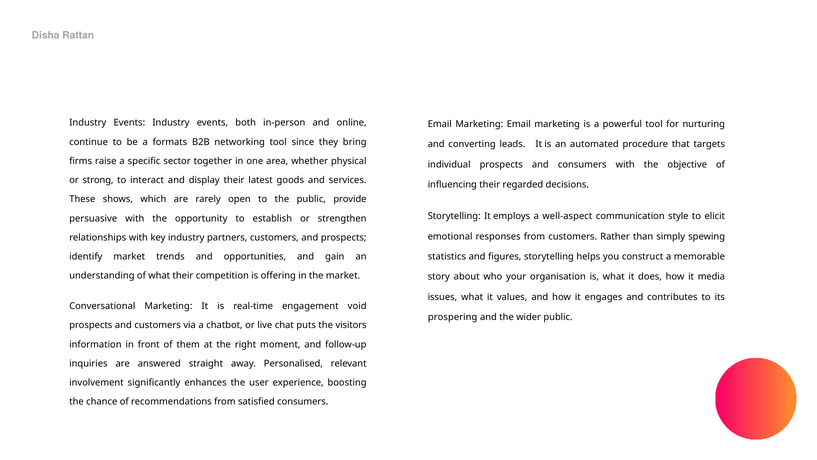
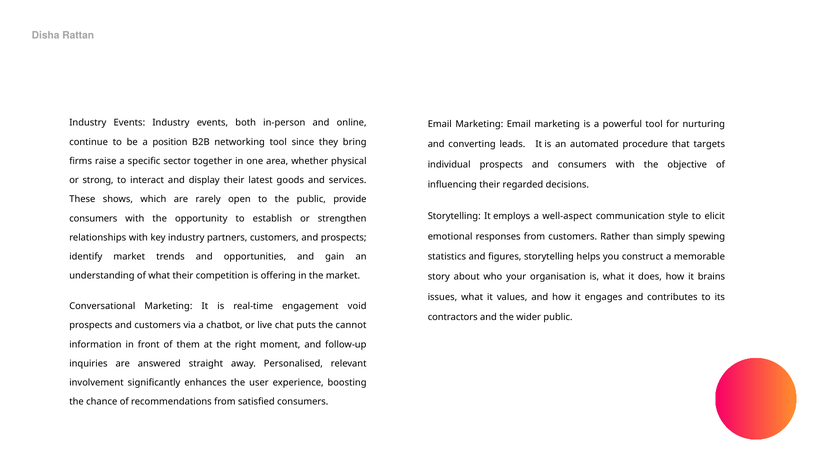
formats: formats -> position (170, 142)
persuasive: persuasive -> consumers (93, 218)
media: media -> brains (711, 277)
prospering: prospering -> contractors (453, 317)
visitors: visitors -> cannot (351, 325)
